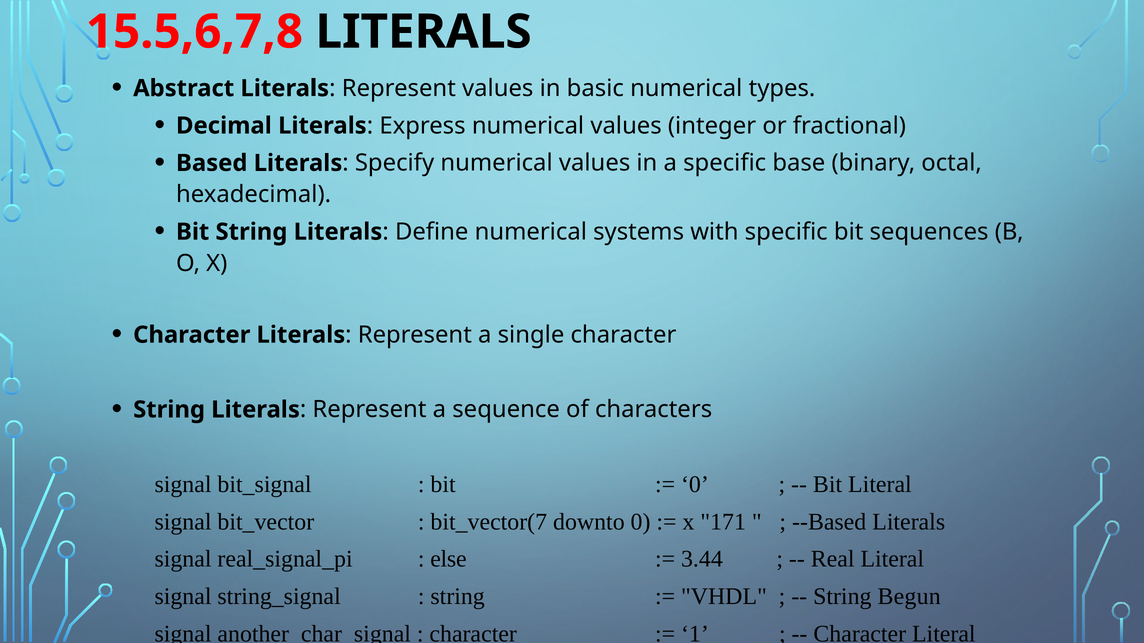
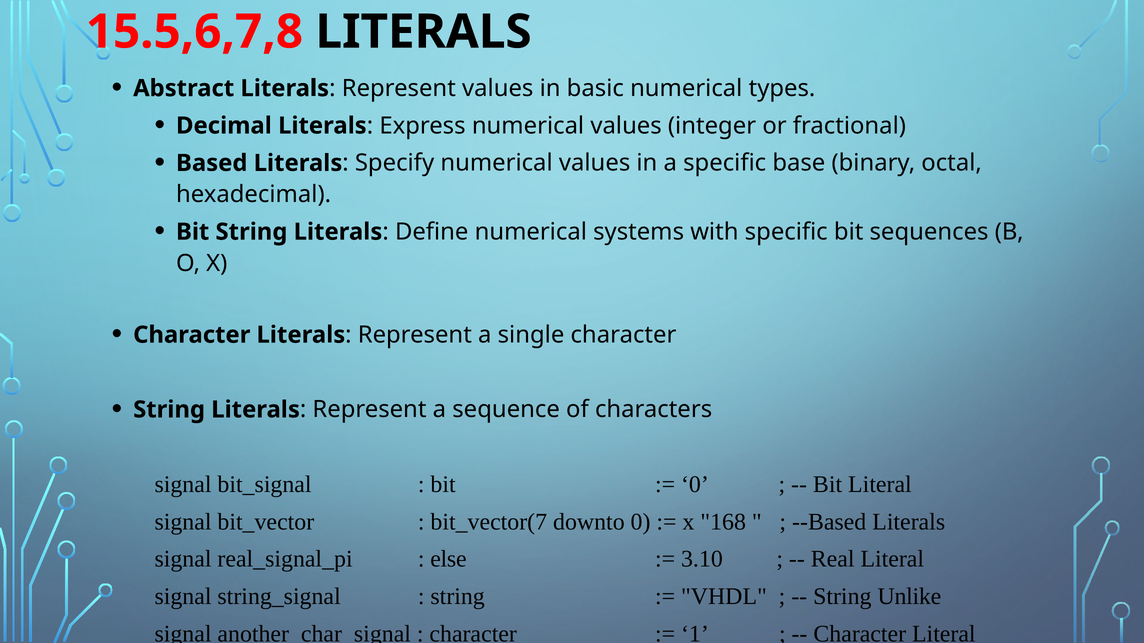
171: 171 -> 168 (723, 522)
3.44: 3.44 -> 3.10 (702, 559)
Begun: Begun -> Unlike (909, 597)
